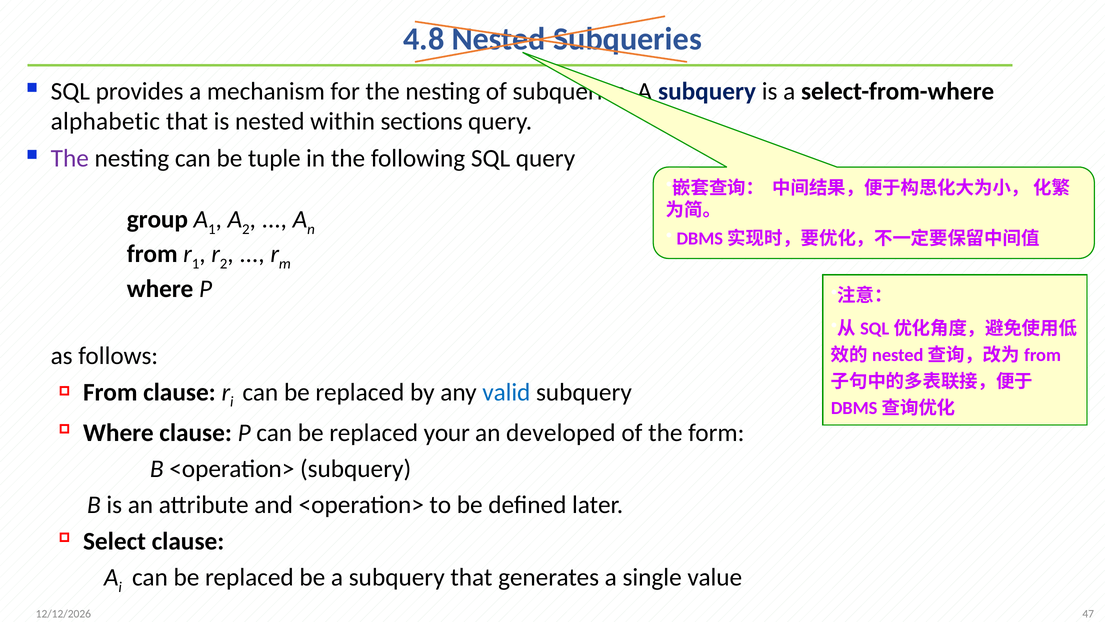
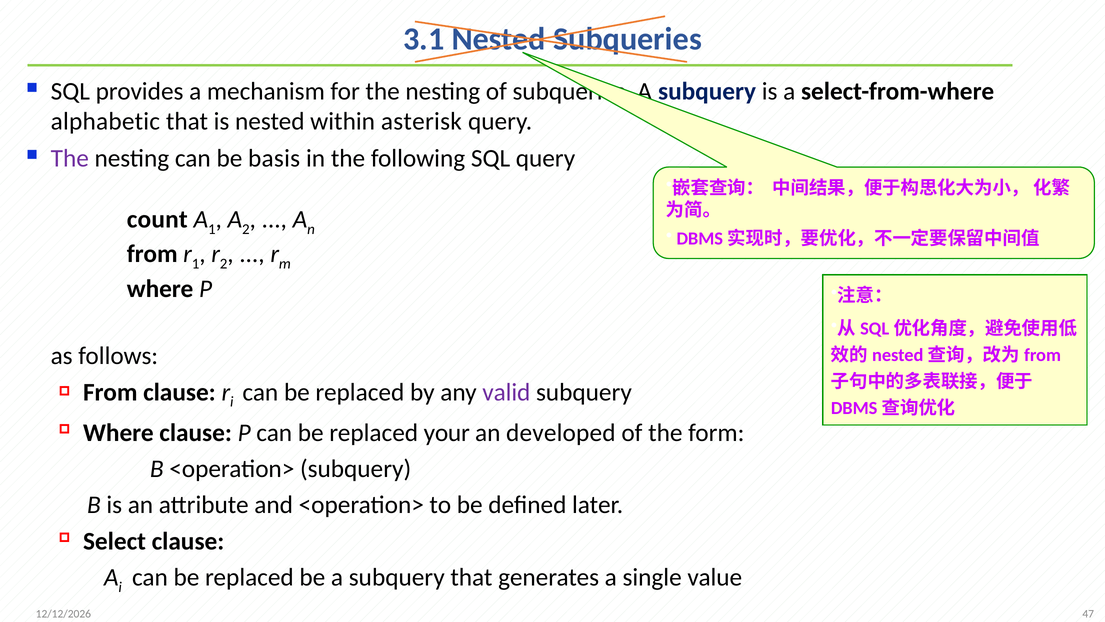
4.8: 4.8 -> 3.1 (424, 39)
sections: sections -> asterisk (421, 122)
tuple: tuple -> basis (274, 158)
group: group -> count (157, 219)
valid colour: blue -> purple (506, 392)
